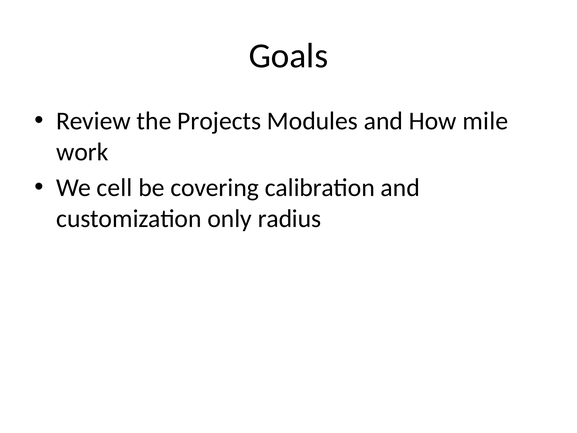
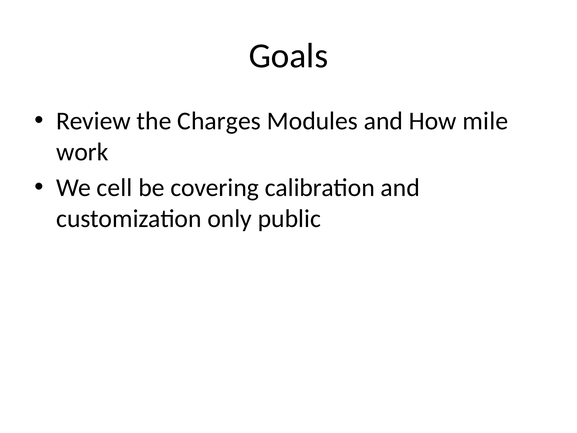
Projects: Projects -> Charges (219, 121)
radius: radius -> public (289, 219)
